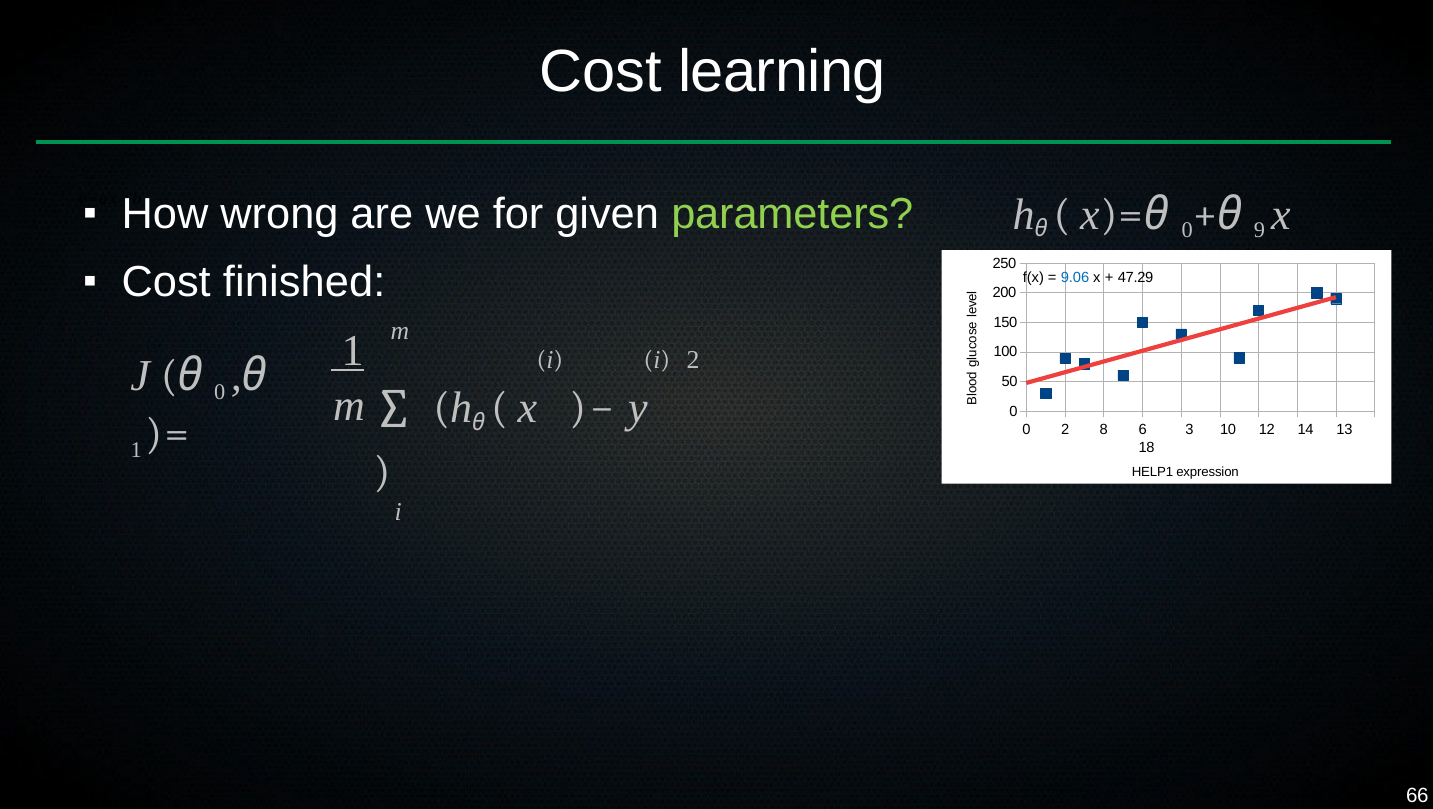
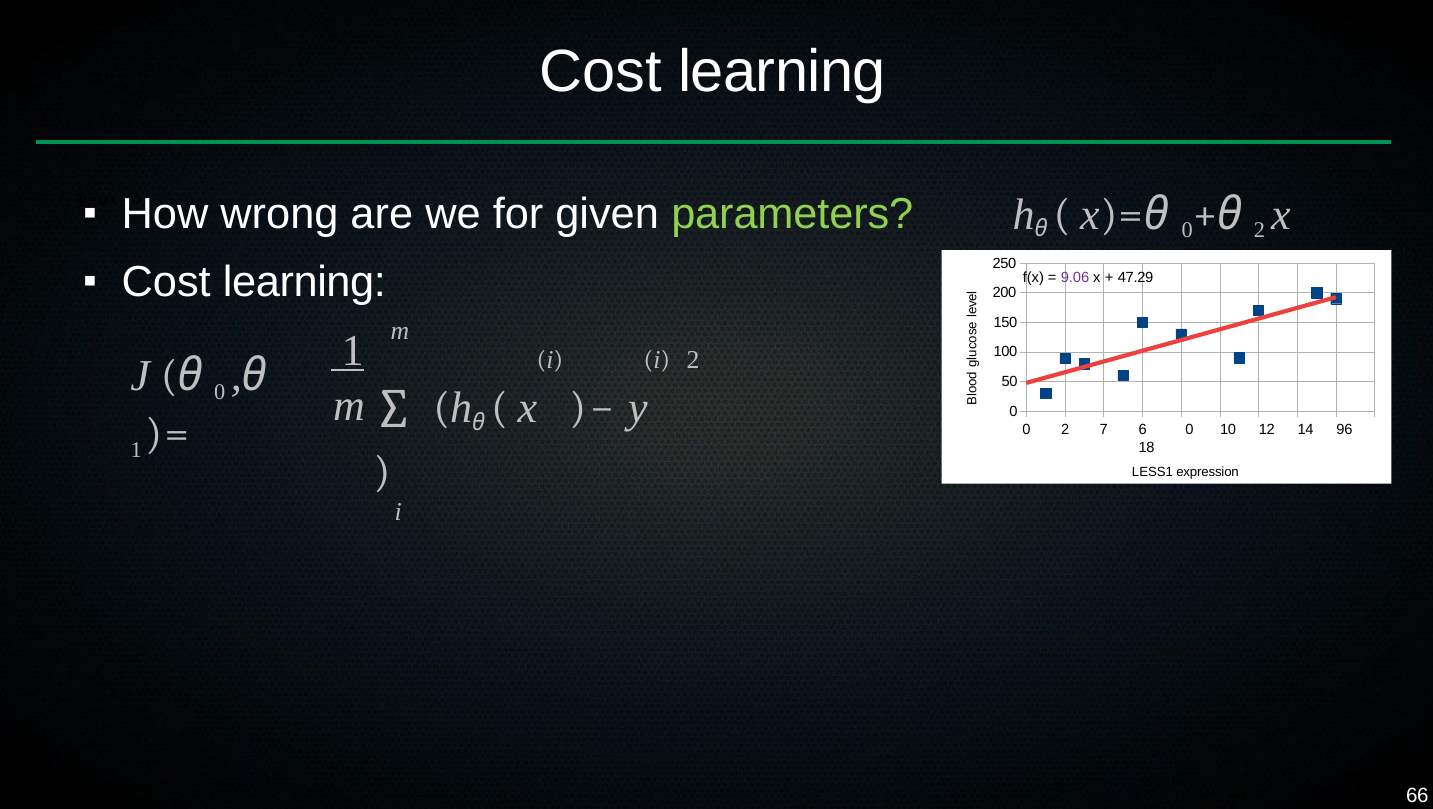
θ 9: 9 -> 2 (1259, 230)
finished: finished -> learning (304, 282)
9.06 colour: blue -> purple (1075, 277)
8: 8 -> 7 (1104, 429)
6 3: 3 -> 0 (1189, 429)
13: 13 -> 96 (1344, 429)
HELP1: HELP1 -> LESS1 (1152, 472)
